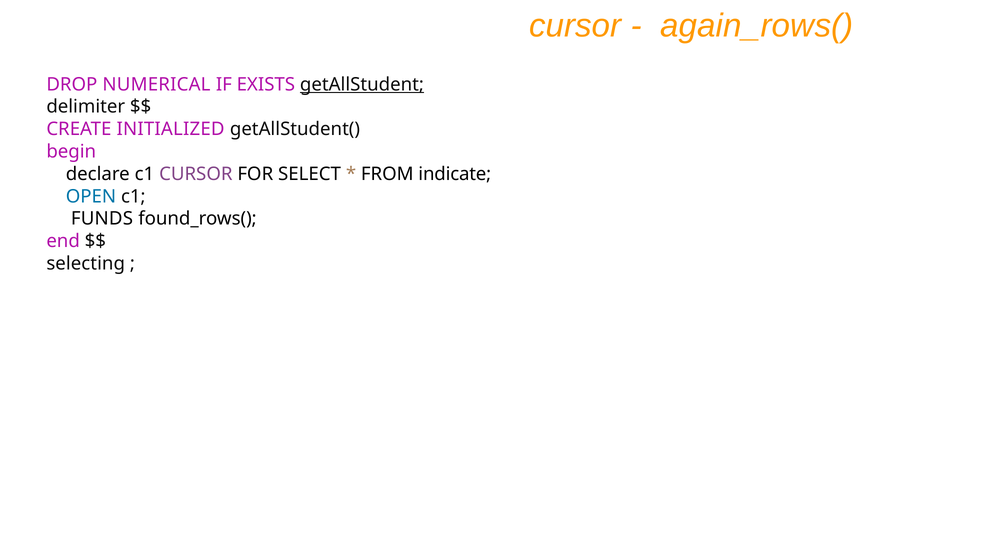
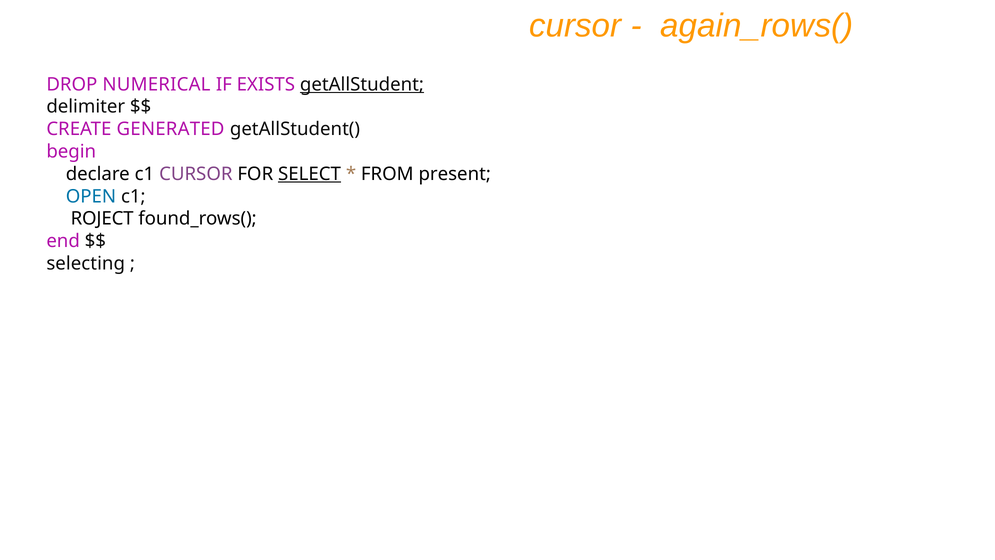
INITIALIZED: INITIALIZED -> GENERATED (171, 129)
SELECT underline: none -> present (309, 174)
indicate: indicate -> present (455, 174)
FUNDS: FUNDS -> ROJECT (102, 219)
